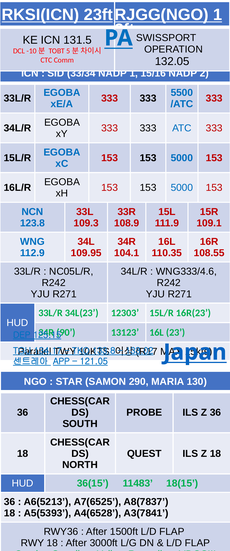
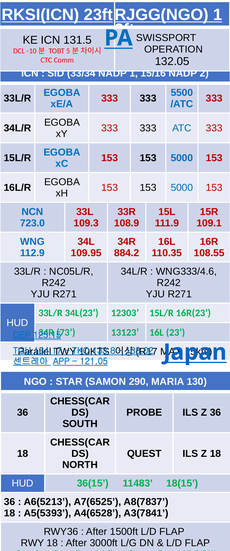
123.8: 123.8 -> 723.0 (32, 223)
104.1: 104.1 -> 884.2 (127, 253)
90: 90 -> 73 (66, 332)
